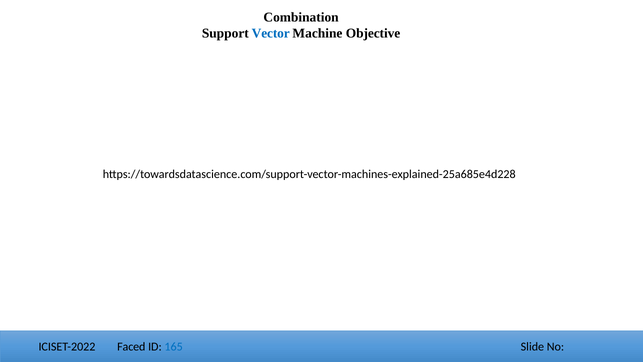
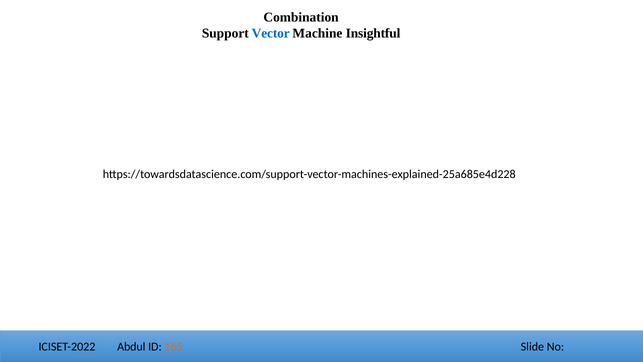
Objective: Objective -> Insightful (373, 33)
Faced: Faced -> Abdul (131, 347)
165 colour: blue -> orange (174, 347)
